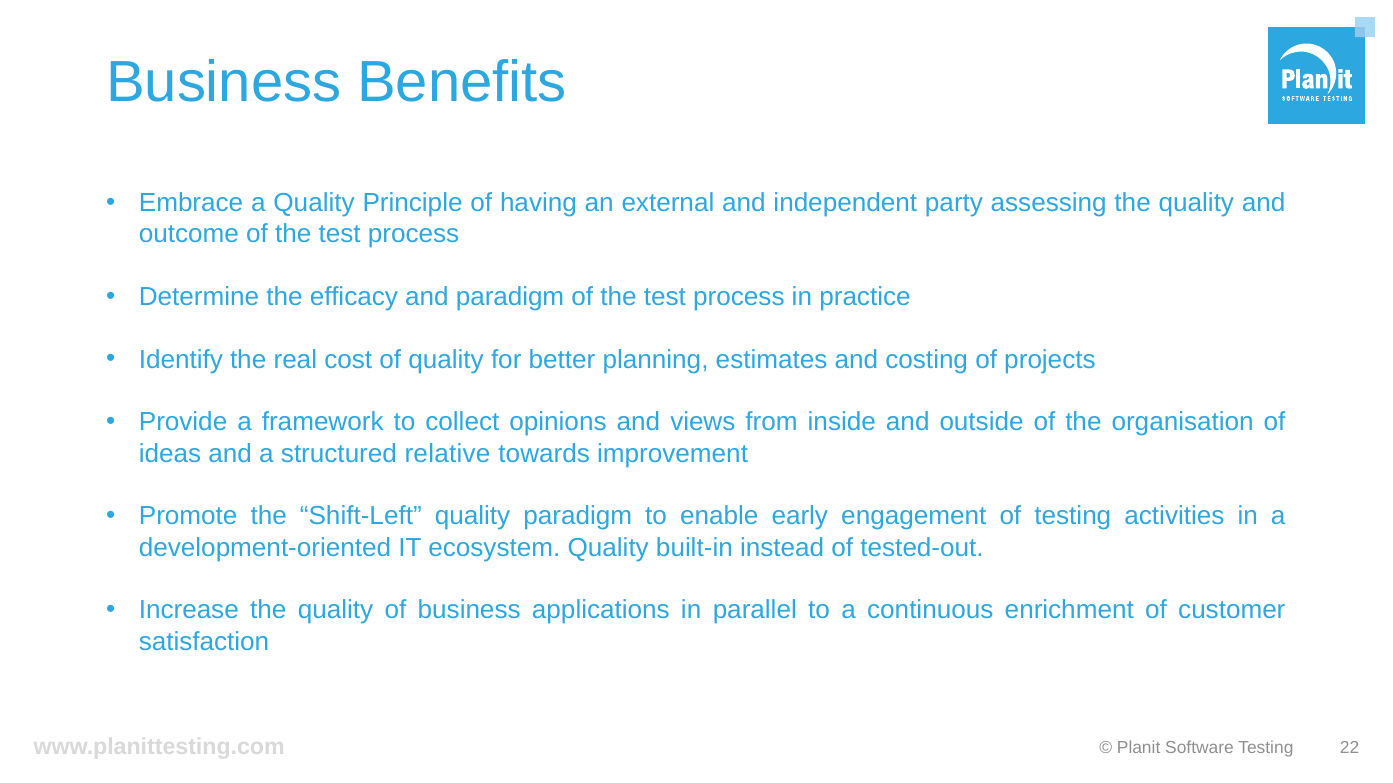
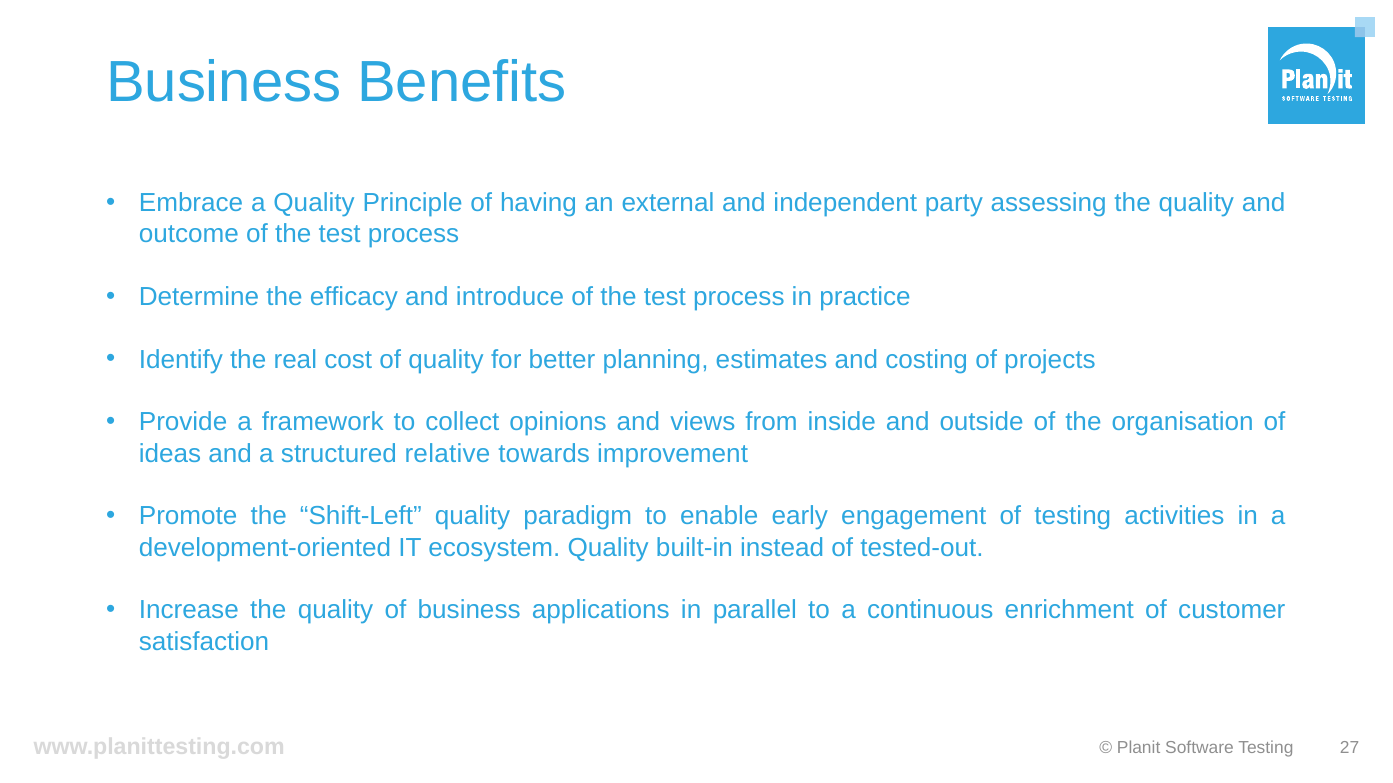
and paradigm: paradigm -> introduce (510, 297)
22: 22 -> 27 (1350, 748)
